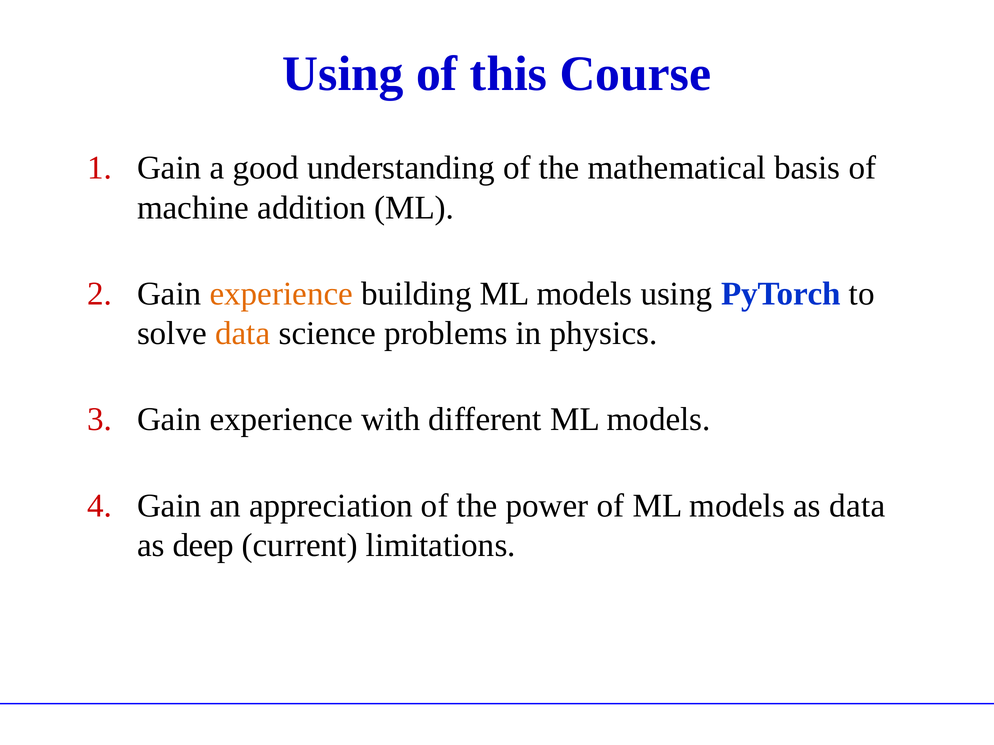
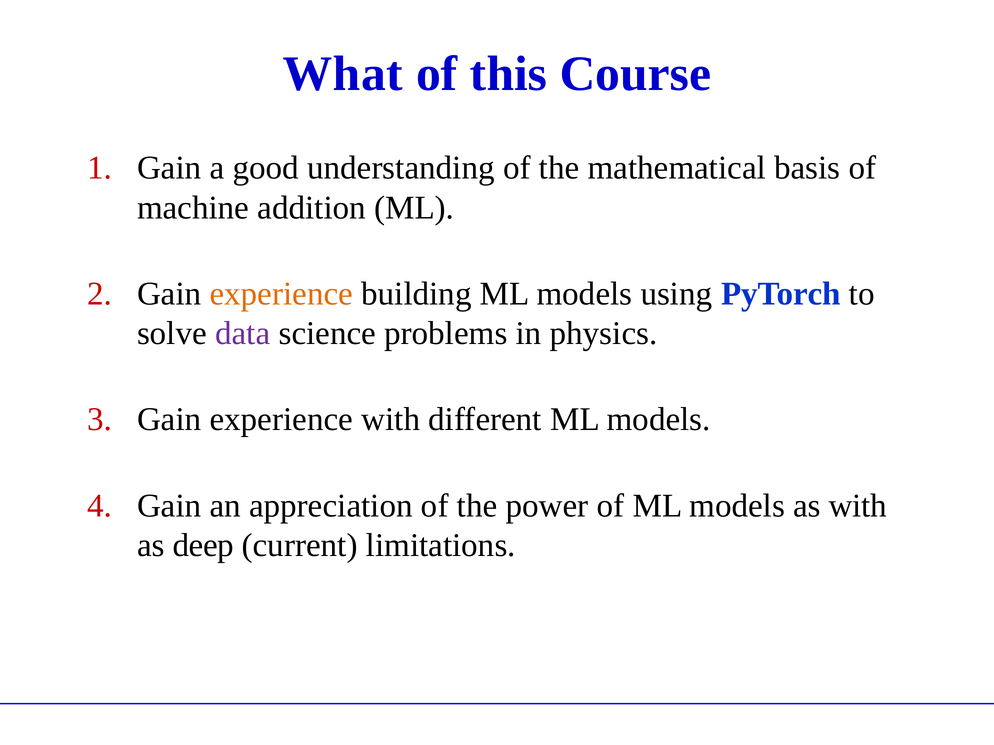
Using: Using -> What (343, 74)
data colour: orange -> purple (243, 334)
as data: data -> with (858, 506)
